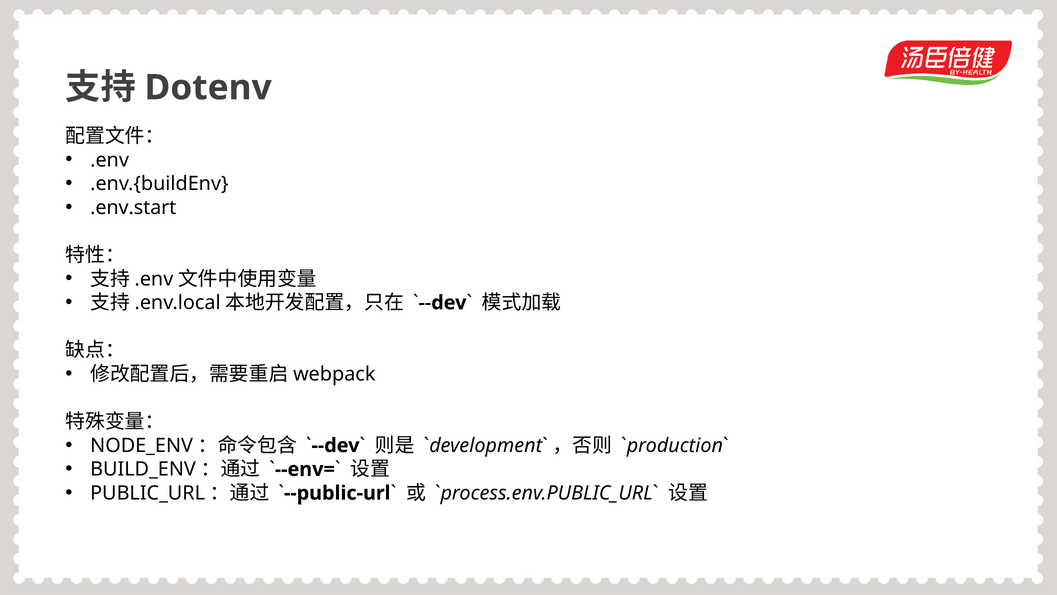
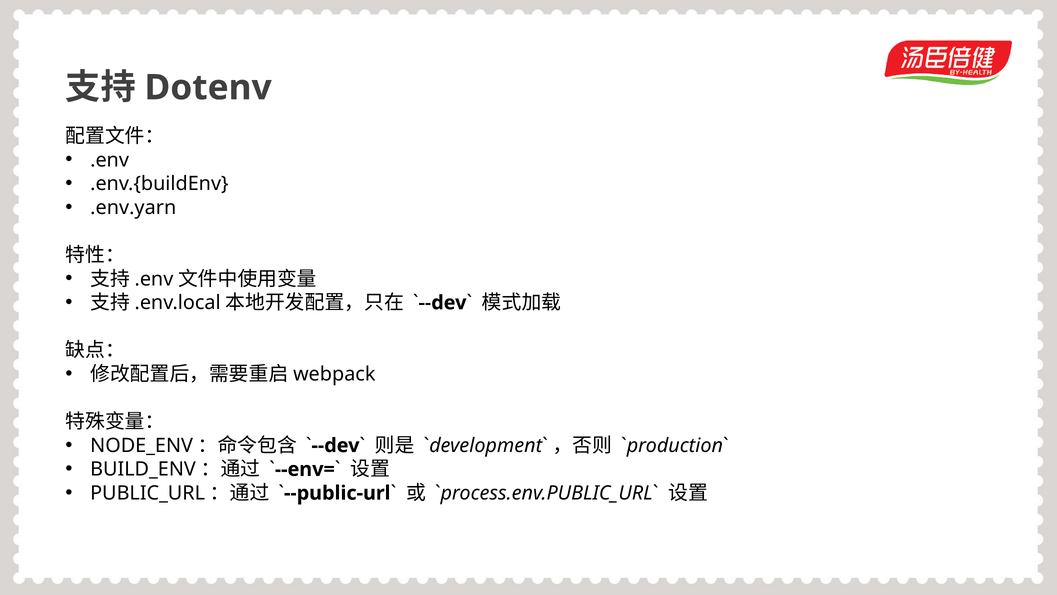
.env.start: .env.start -> .env.yarn (133, 207)
